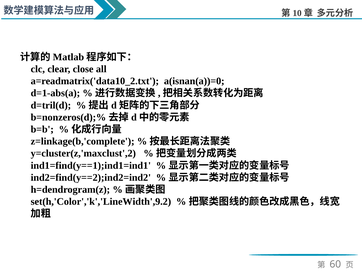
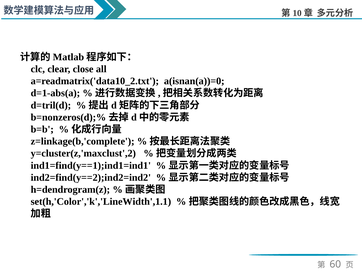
set(h,'Color','k','LineWidth',9.2: set(h,'Color','k','LineWidth',9.2 -> set(h,'Color','k','LineWidth',1.1 (101, 202)
